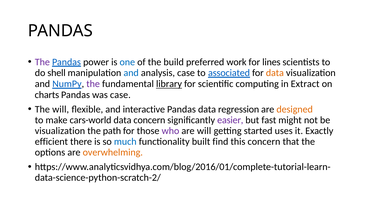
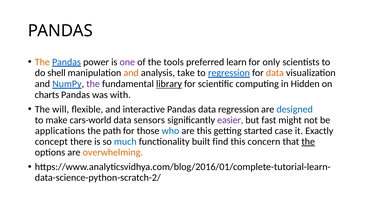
The colour: purple -> orange (42, 62)
one colour: blue -> purple (127, 62)
build: build -> tools (174, 62)
work: work -> learn (236, 62)
lines: lines -> only (271, 62)
and colour: blue -> orange (131, 73)
analysis case: case -> take (186, 73)
to associated: associated -> regression (229, 73)
Extract: Extract -> Hidden (305, 84)
was case: case -> with (120, 94)
designed colour: orange -> blue (295, 109)
data concern: concern -> sensors (149, 120)
visualization: visualization -> applications (60, 130)
who colour: purple -> blue (170, 130)
are will: will -> this (204, 130)
uses: uses -> case (284, 130)
efficient: efficient -> concept (51, 141)
the underline: none -> present (308, 141)
